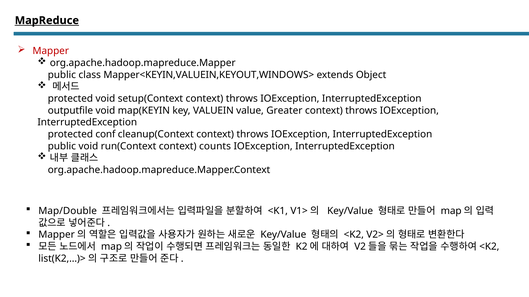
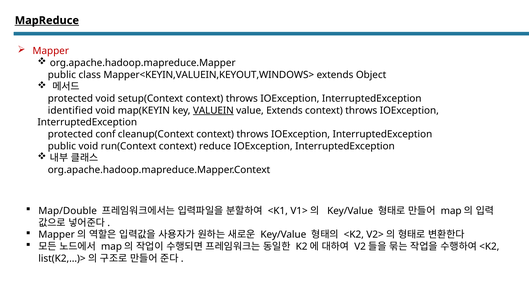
outputfile: outputfile -> identified (70, 111)
VALUEIN underline: none -> present (213, 111)
value Greater: Greater -> Extends (284, 111)
counts: counts -> reduce (215, 146)
